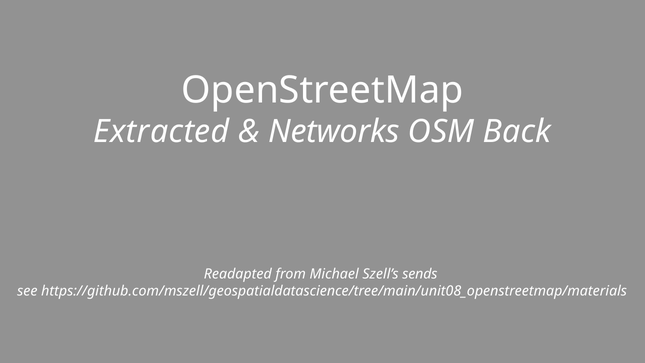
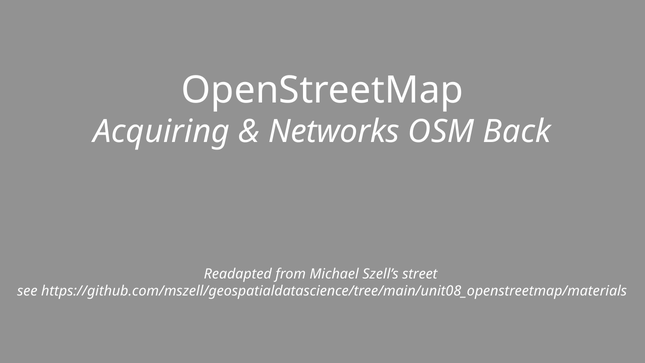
Extracted: Extracted -> Acquiring (162, 132)
sends: sends -> street (420, 274)
